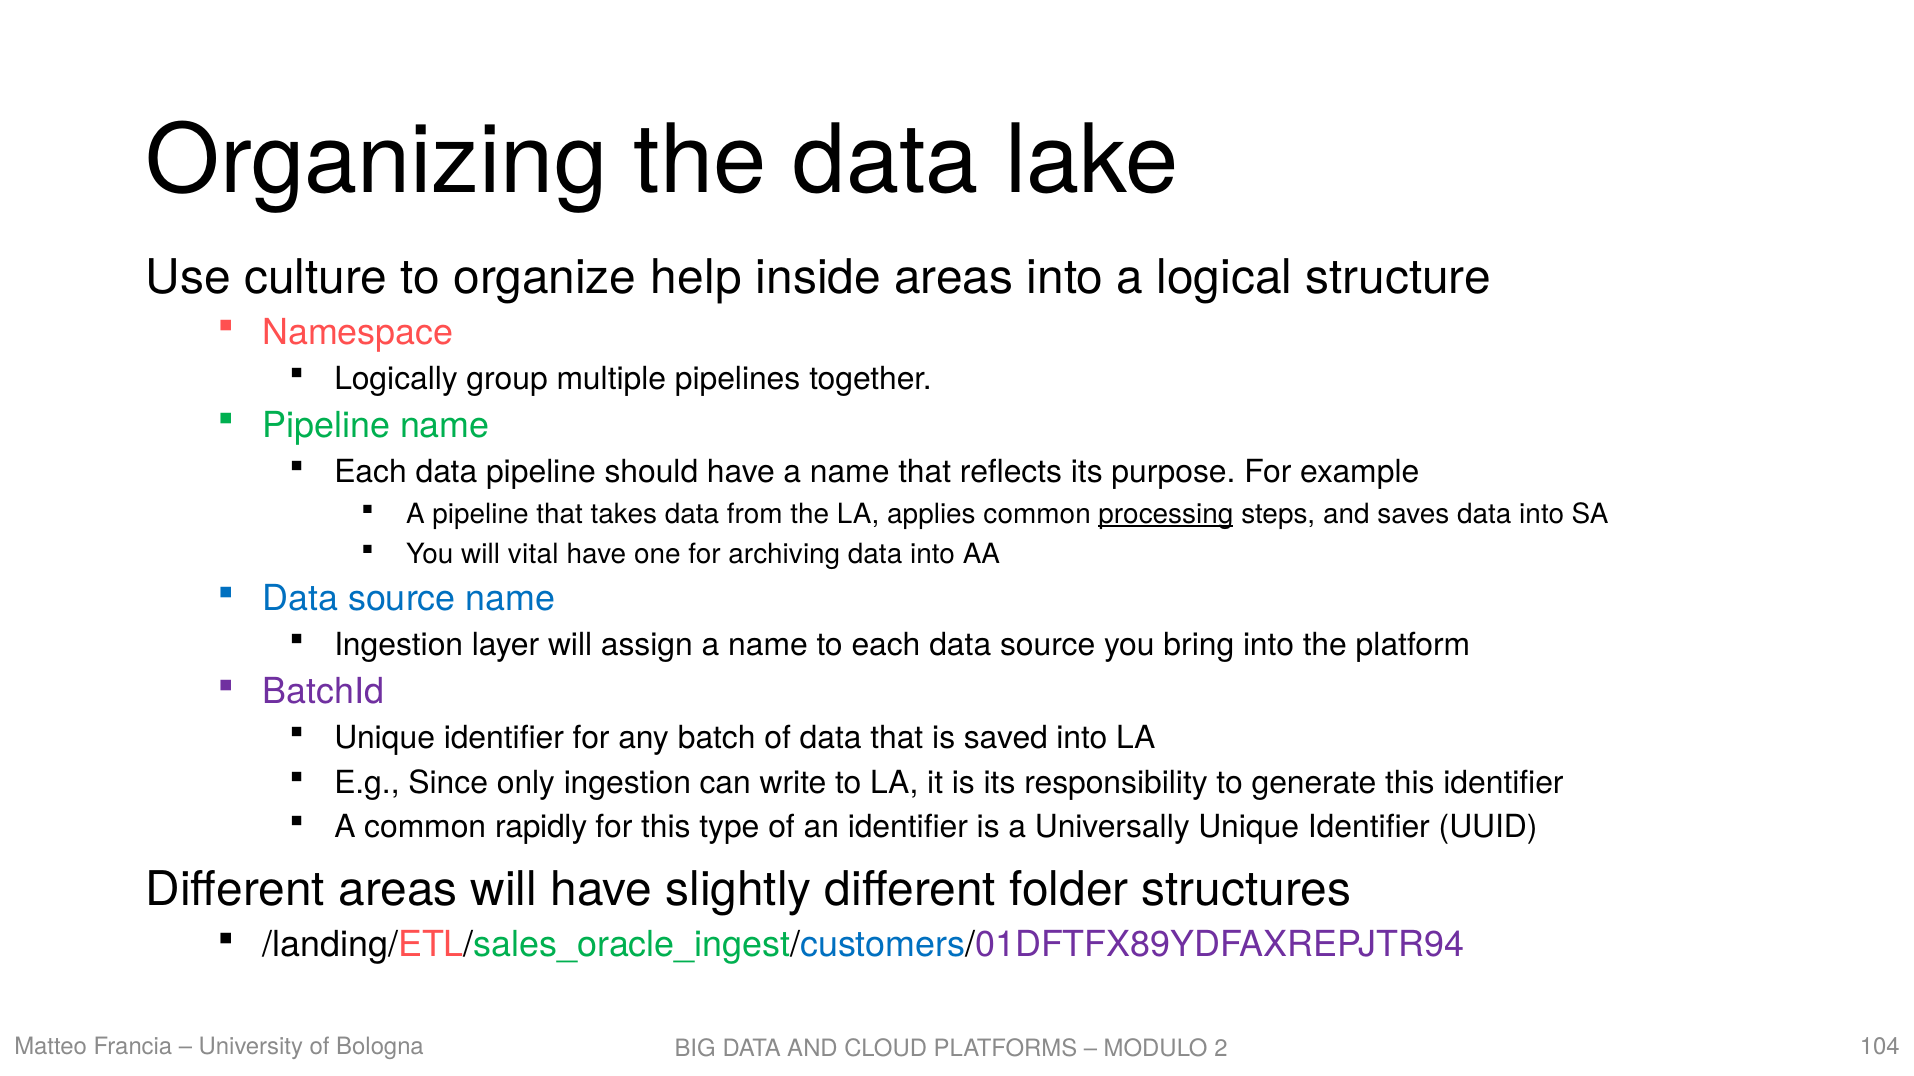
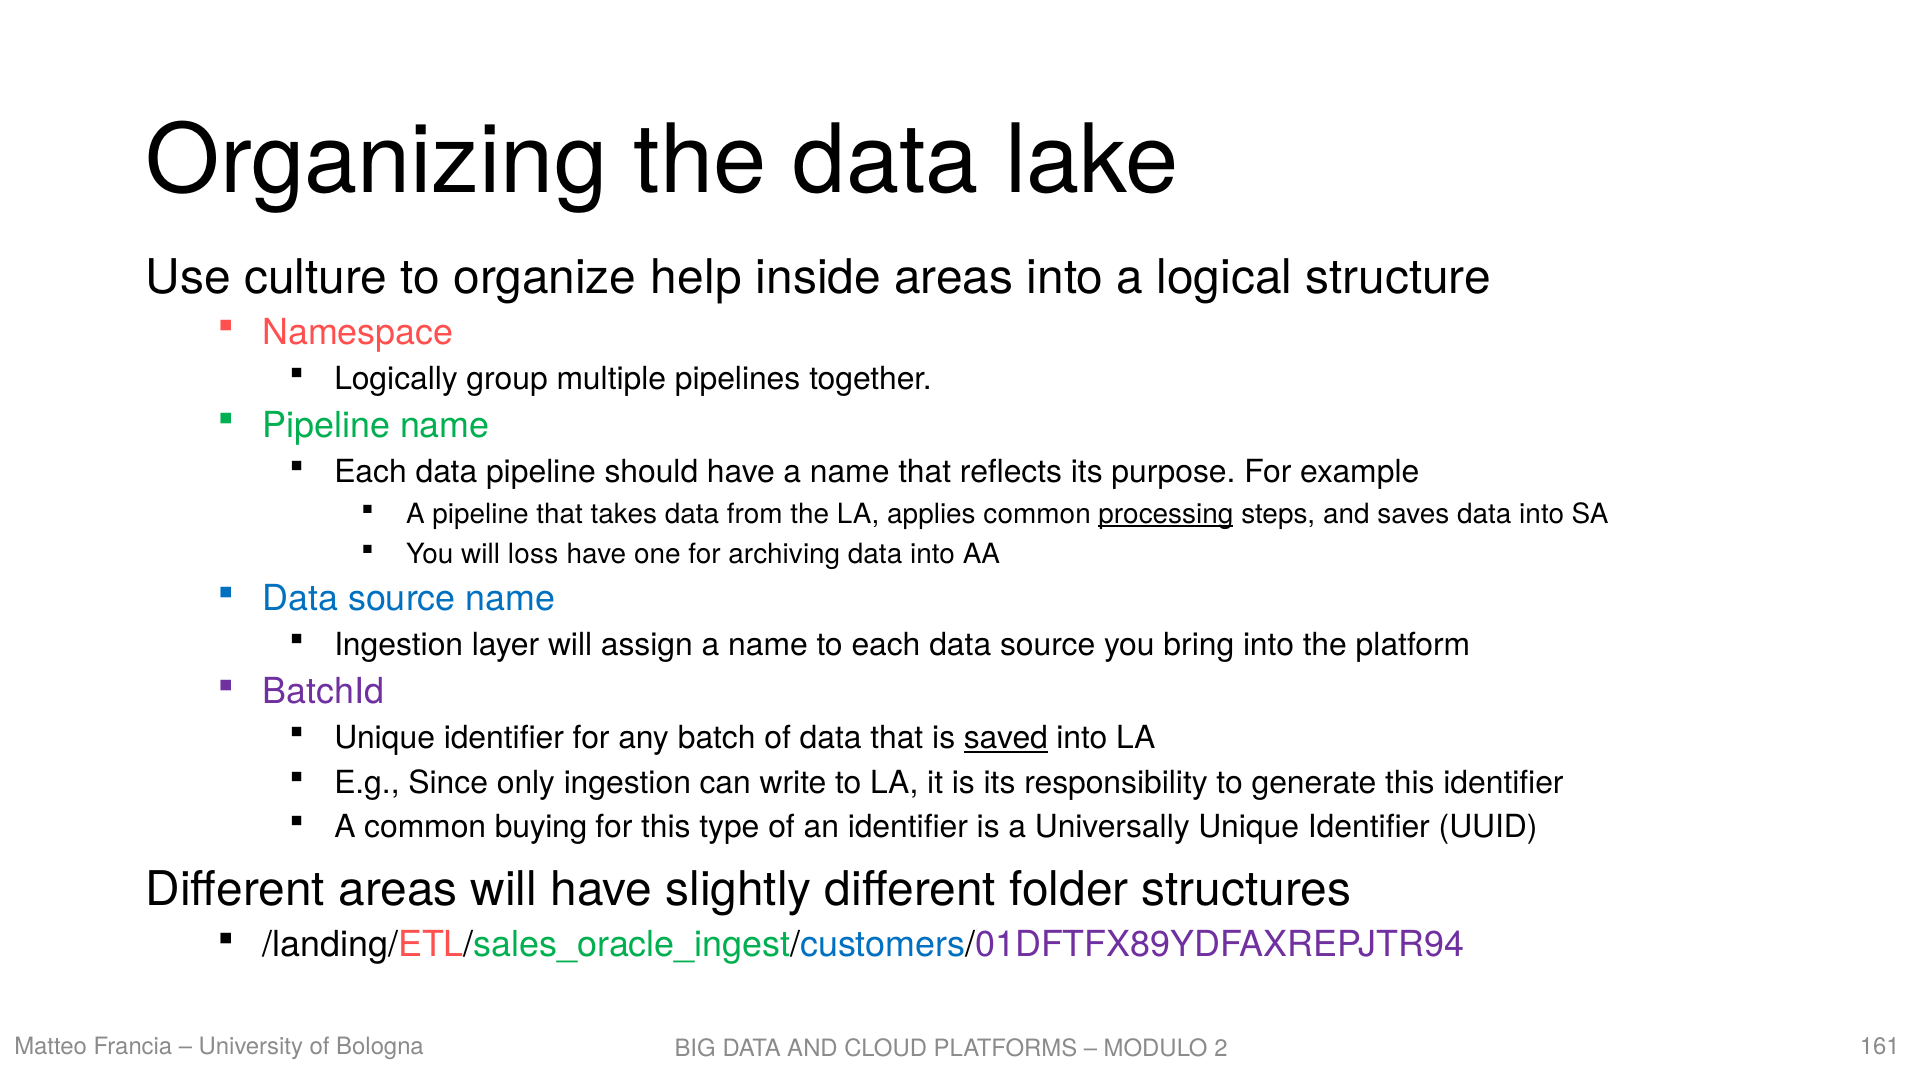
vital: vital -> loss (533, 555)
saved underline: none -> present (1006, 739)
rapidly: rapidly -> buying (541, 827)
104: 104 -> 161 (1880, 1047)
